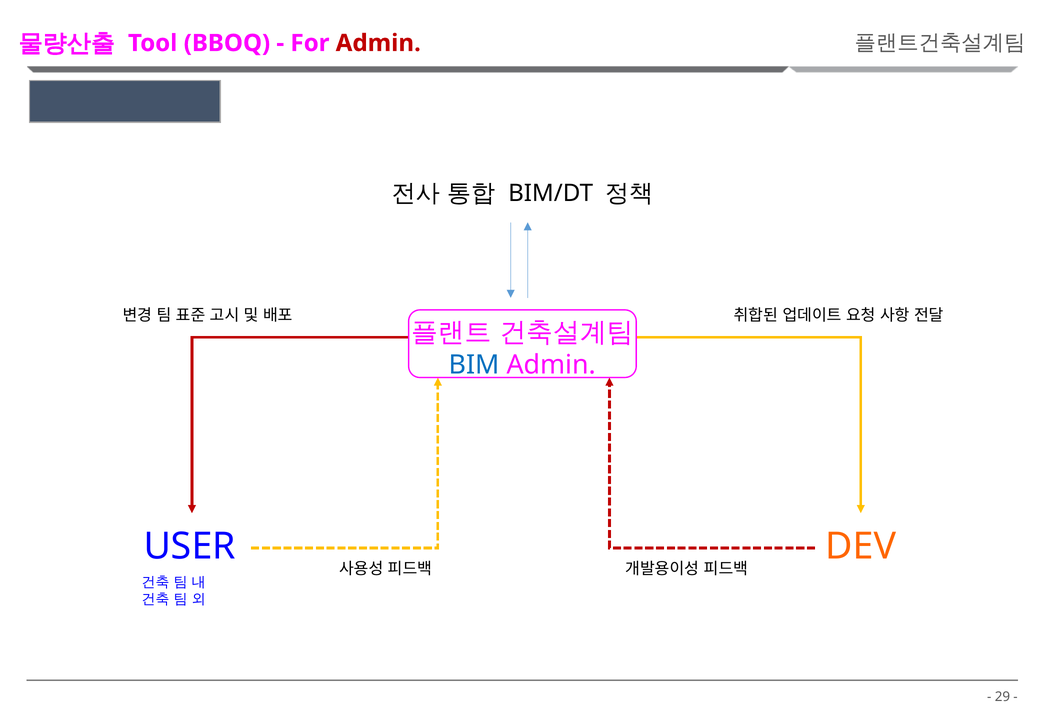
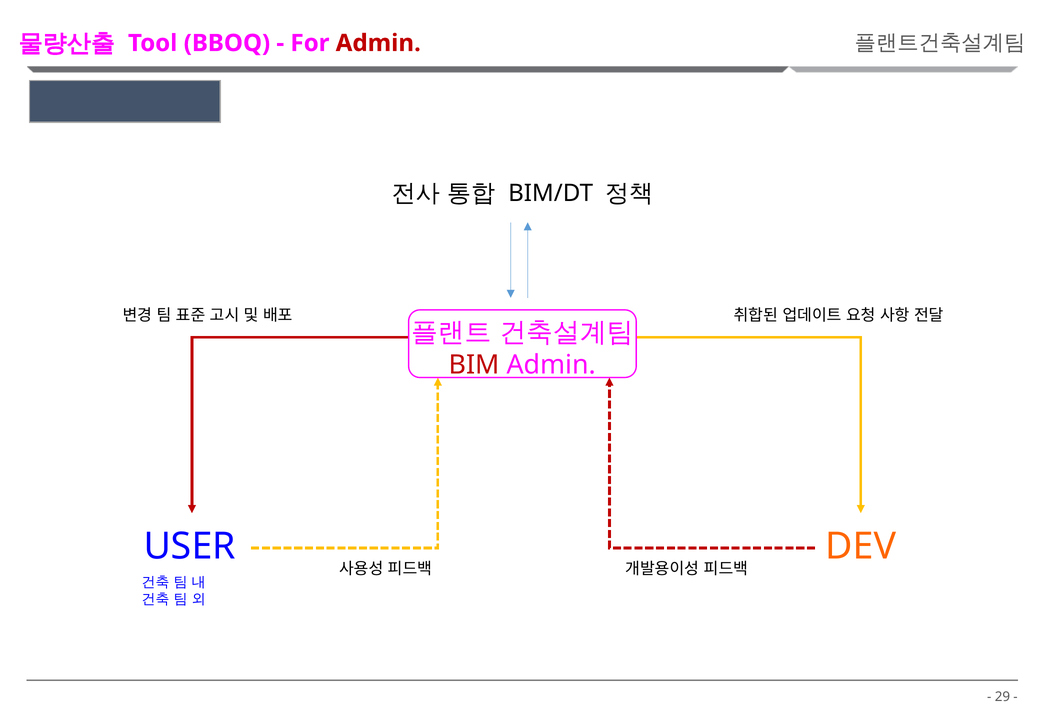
BIM colour: blue -> red (474, 365)
